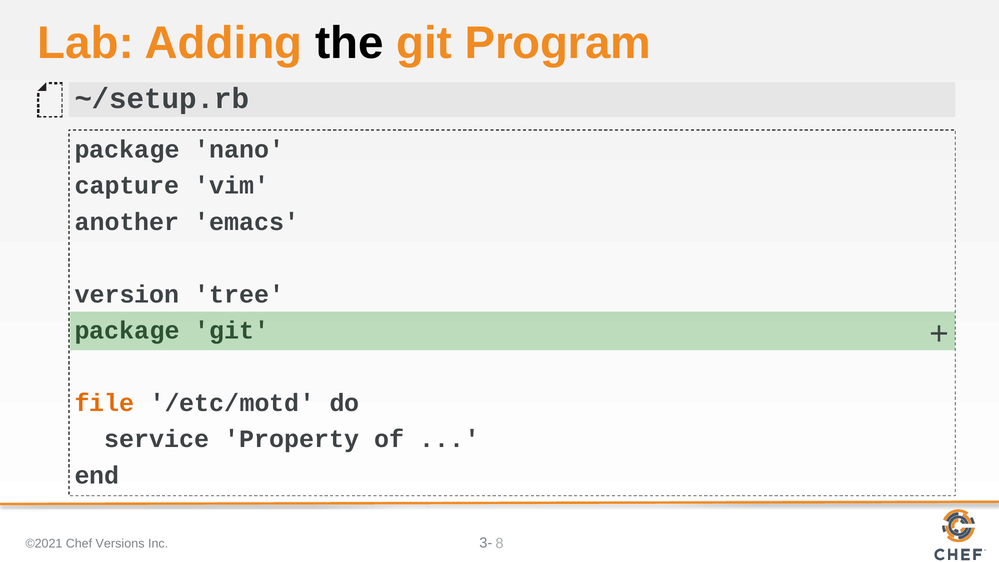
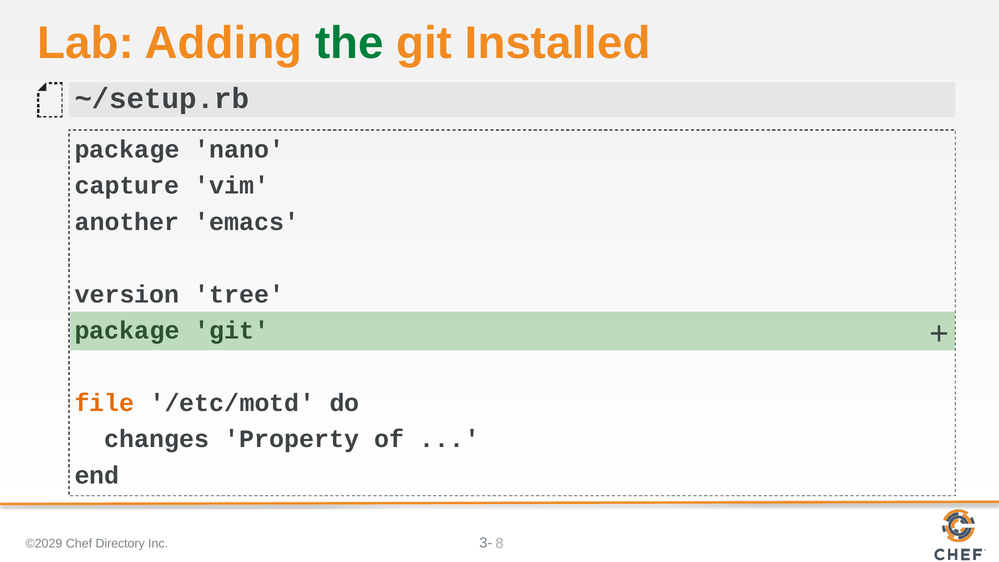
the colour: black -> green (349, 43)
Program: Program -> Installed (558, 43)
service: service -> changes (157, 439)
©2021: ©2021 -> ©2029 (44, 544)
Versions: Versions -> Directory (120, 544)
